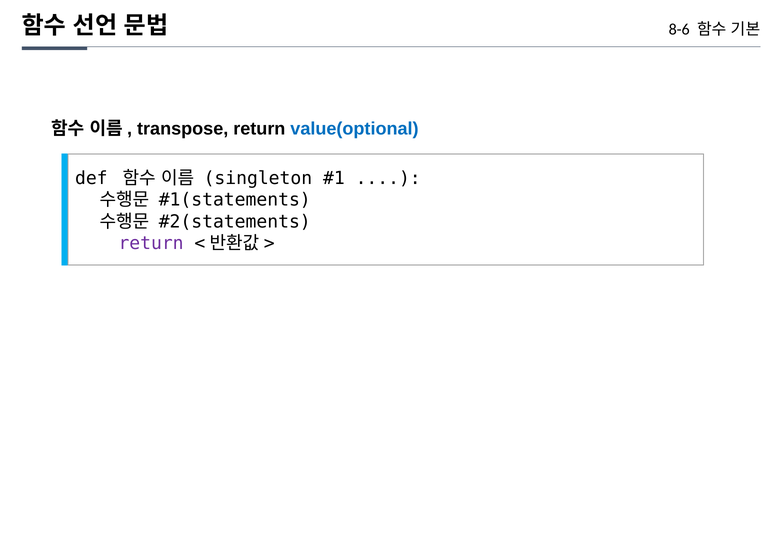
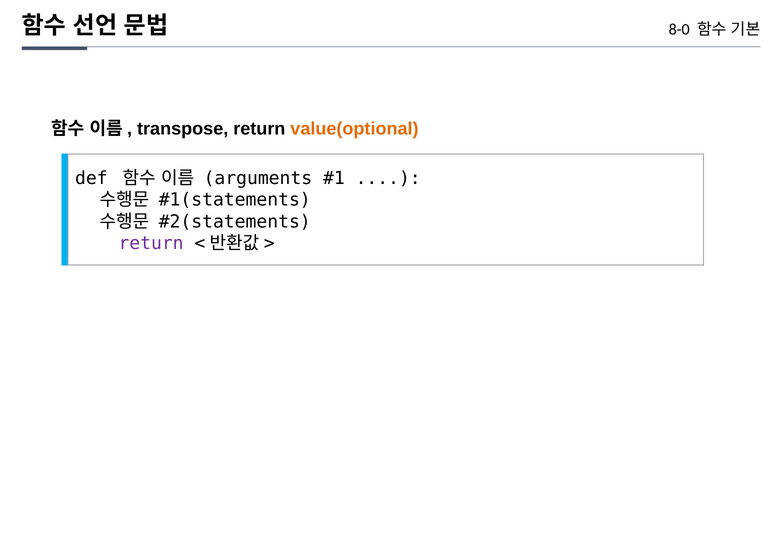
8-6: 8-6 -> 8-0 (679, 30)
value(optional colour: blue -> orange (354, 129)
singleton: singleton -> arguments (258, 178)
